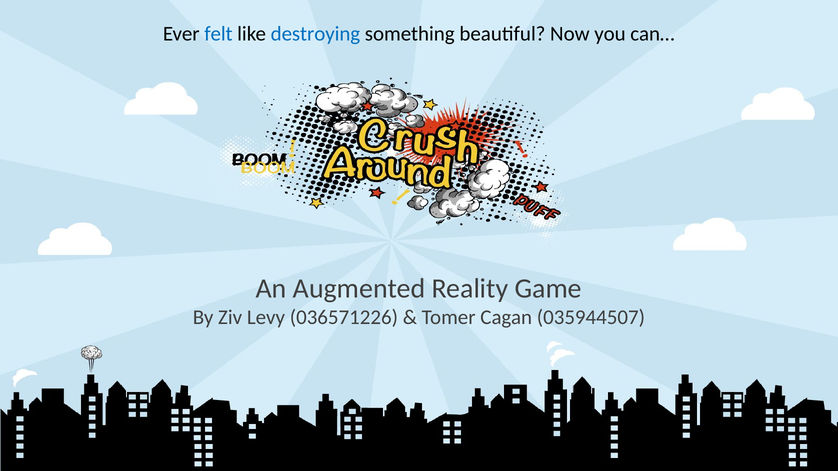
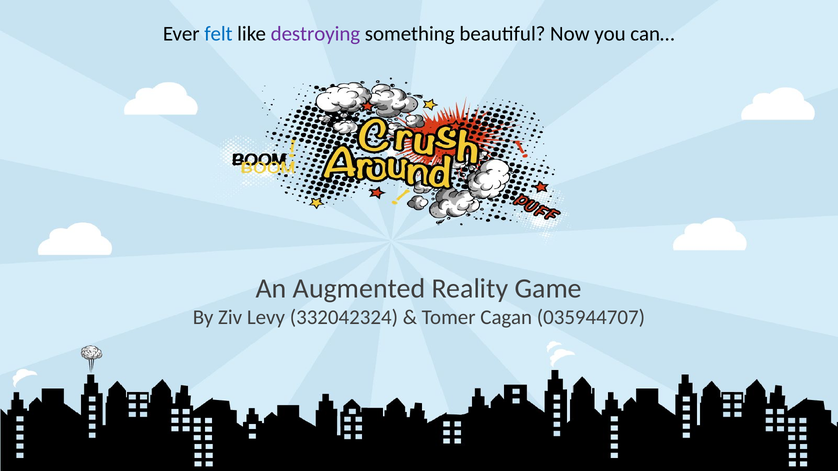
destroying colour: blue -> purple (315, 34)
036571226: 036571226 -> 332042324 (344, 318)
035944507: 035944507 -> 035944707 (591, 318)
